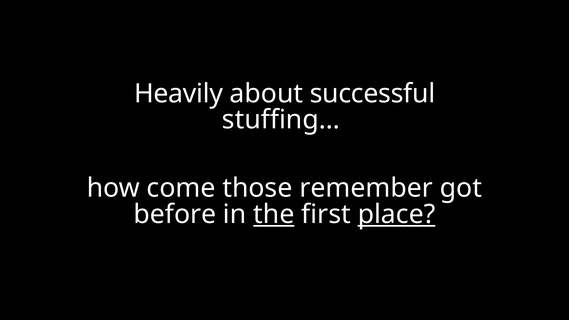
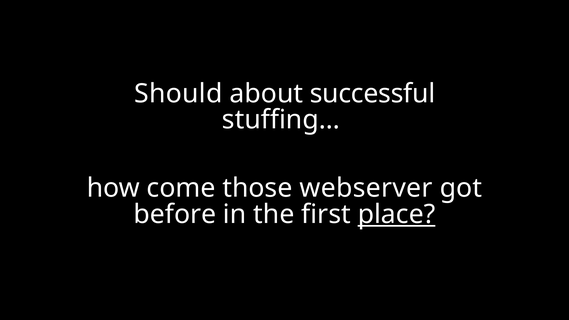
Heavily: Heavily -> Should (178, 94)
remember: remember -> webserver (366, 188)
the underline: present -> none (274, 214)
